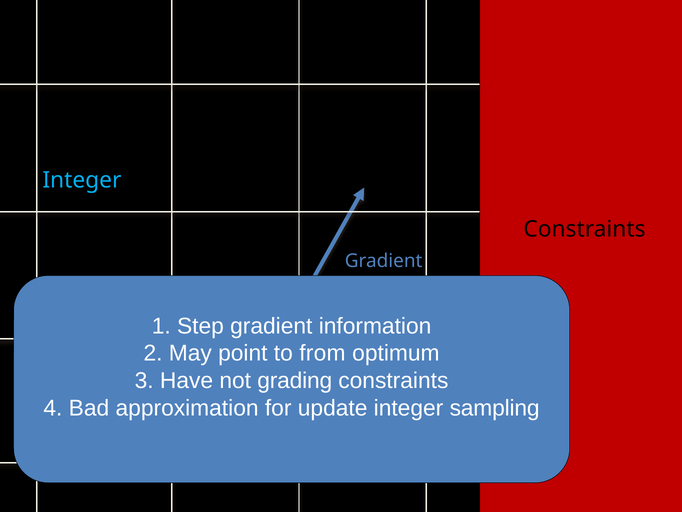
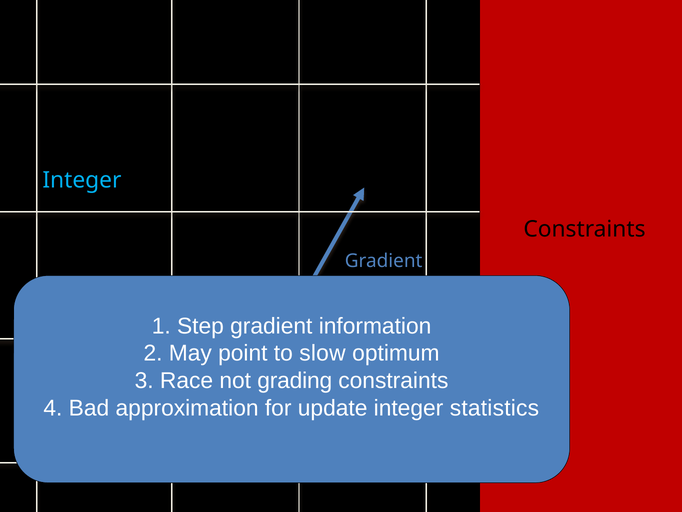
from: from -> slow (322, 353)
Have: Have -> Race (187, 380)
sampling: sampling -> statistics (494, 408)
